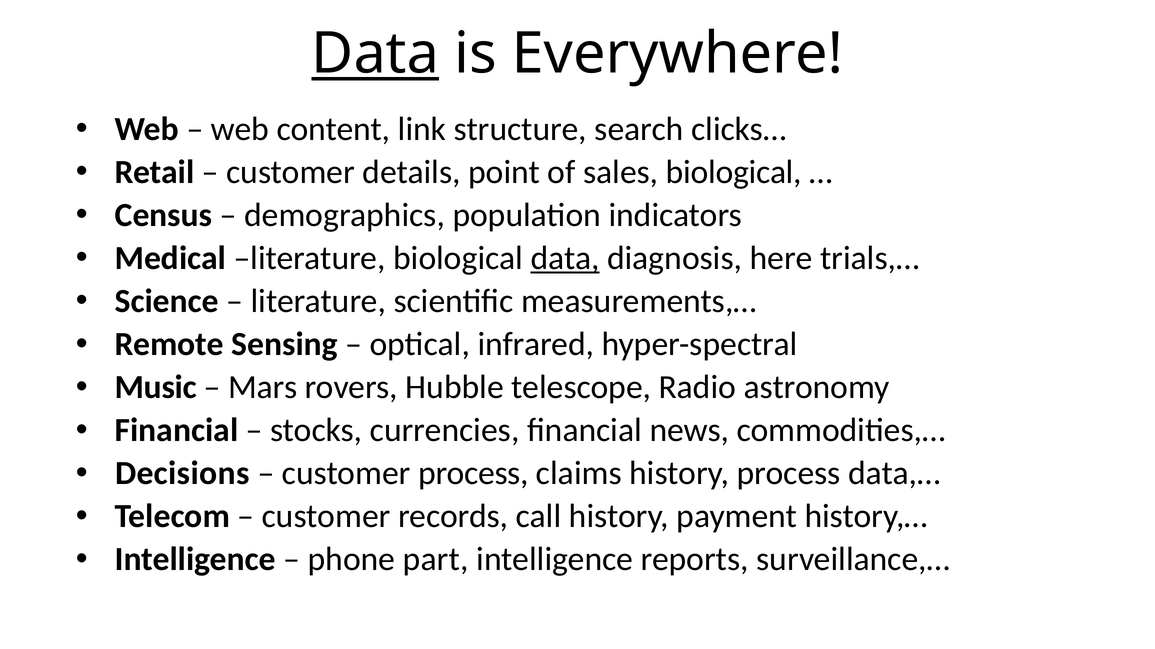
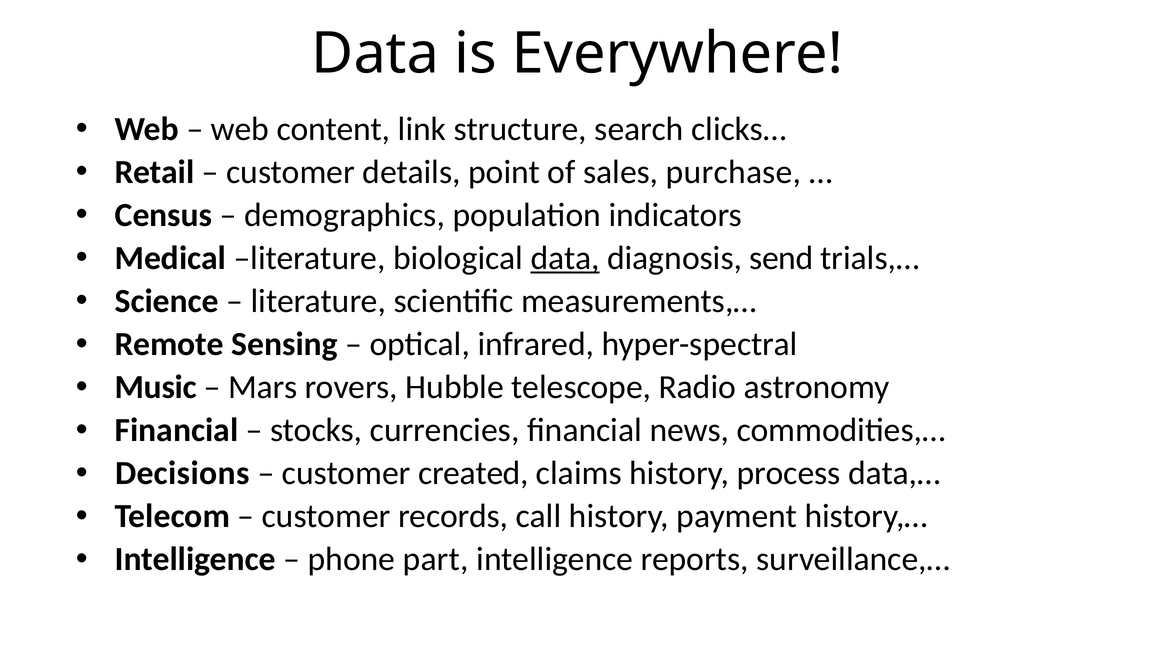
Data underline: present -> none (375, 54)
sales biological: biological -> purchase (734, 172)
here: here -> send (781, 258)
customer process: process -> created (473, 474)
